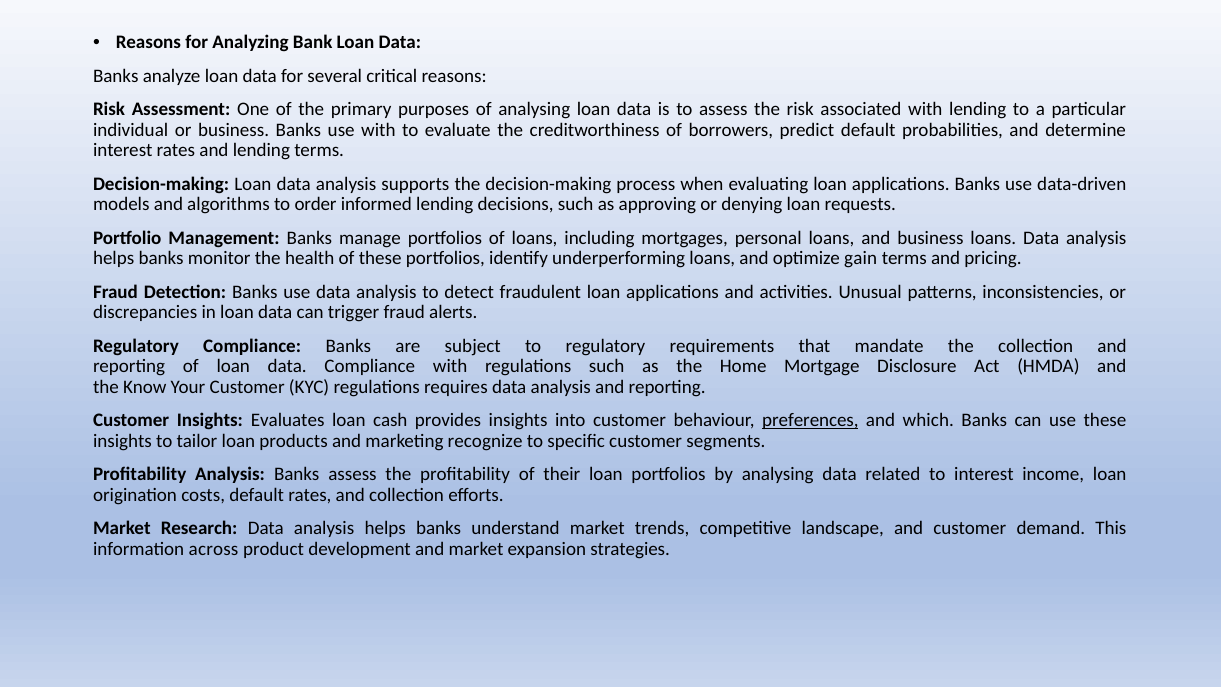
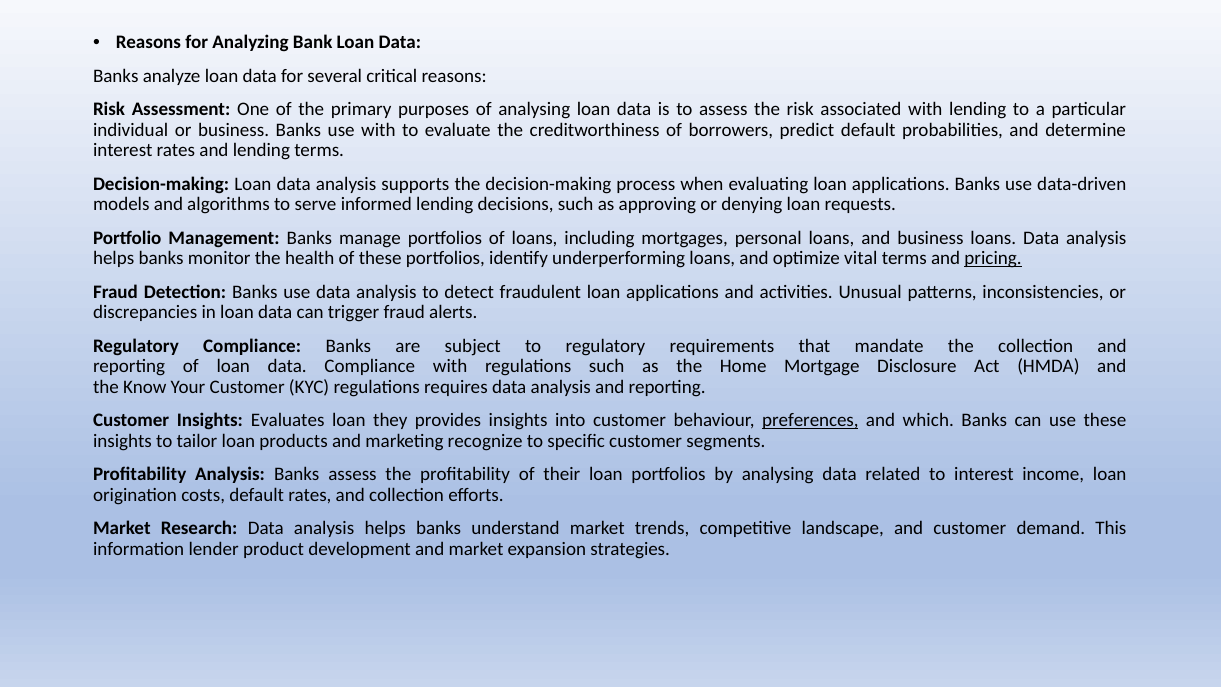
order: order -> serve (315, 205)
gain: gain -> vital (861, 259)
pricing underline: none -> present (993, 259)
cash: cash -> they (390, 420)
across: across -> lender (214, 549)
